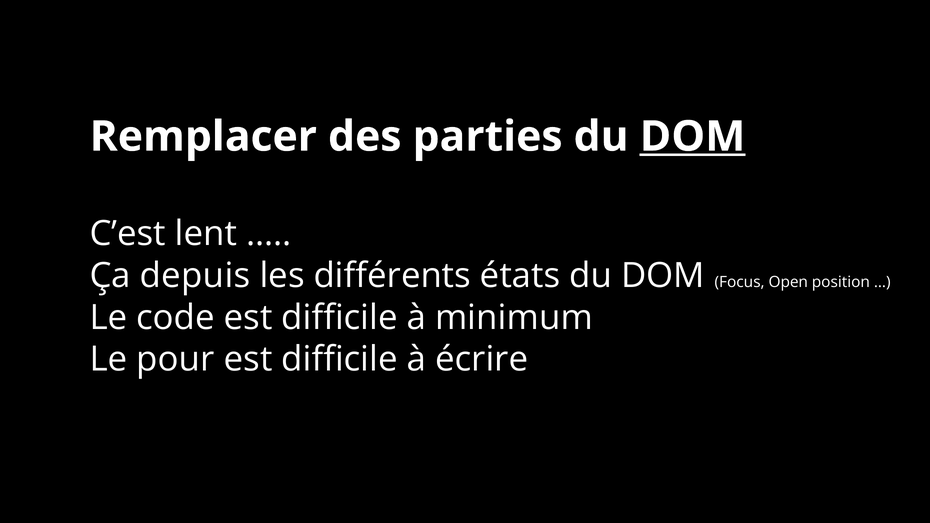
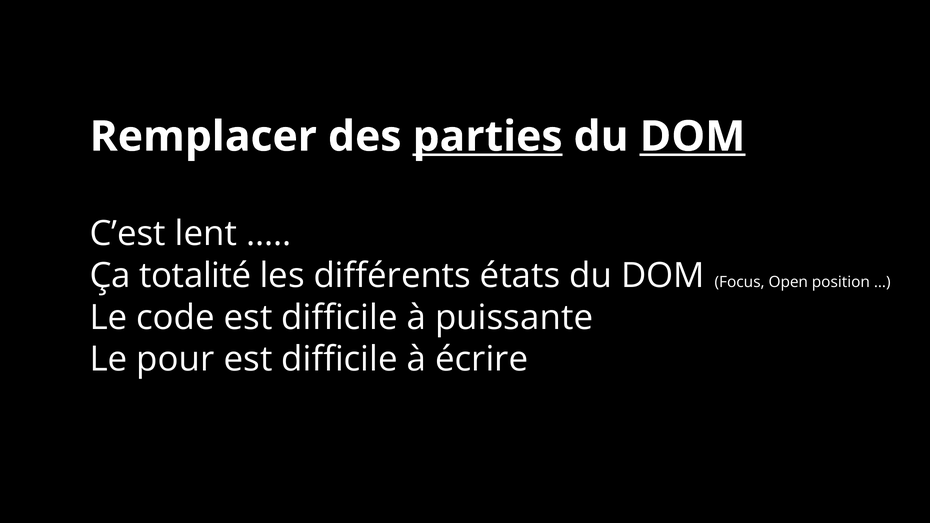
parties underline: none -> present (488, 137)
depuis: depuis -> totalité (195, 276)
minimum: minimum -> puissante (514, 318)
